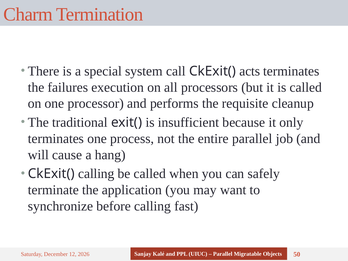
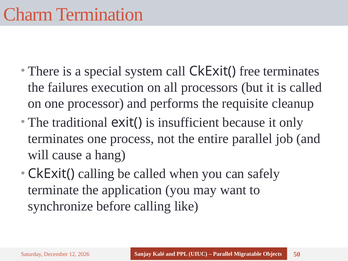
acts: acts -> free (250, 71)
fast: fast -> like (186, 206)
